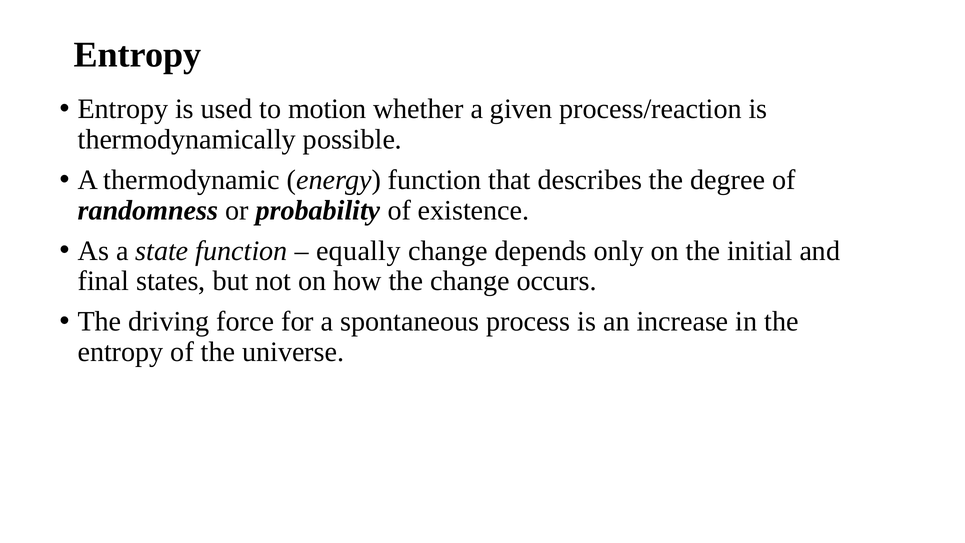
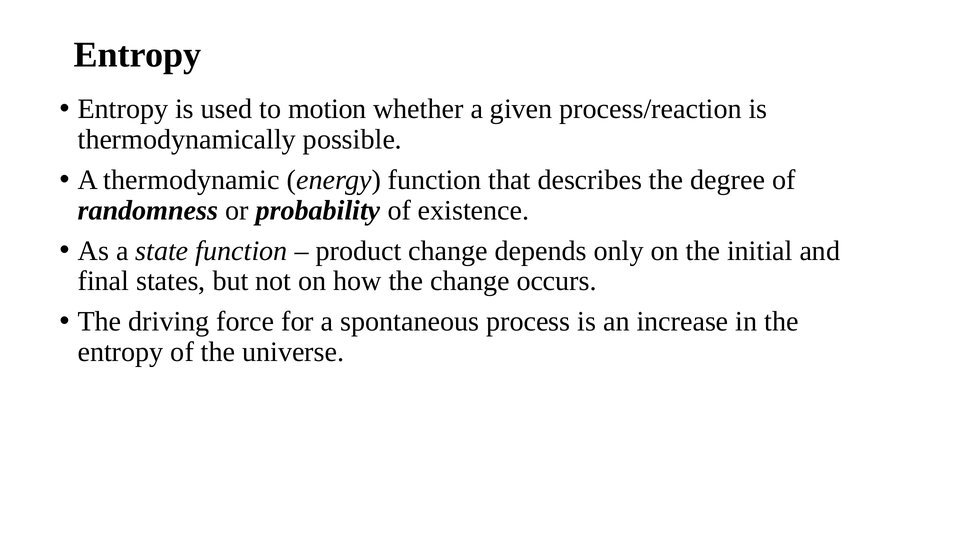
equally: equally -> product (359, 251)
